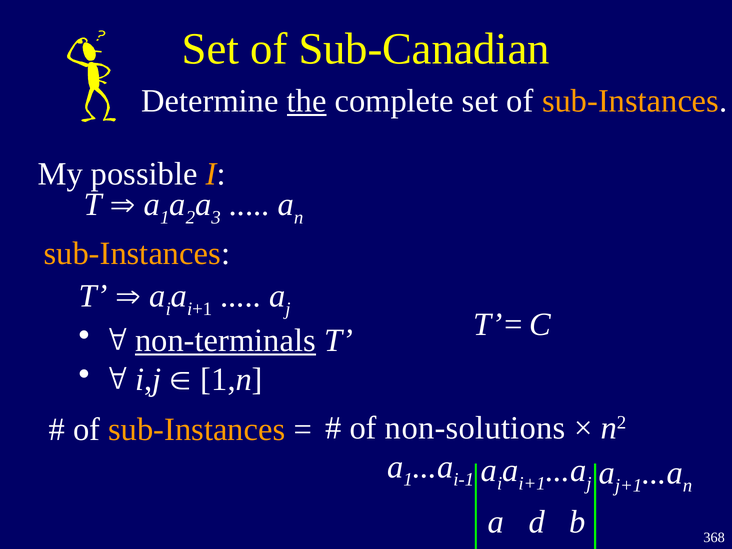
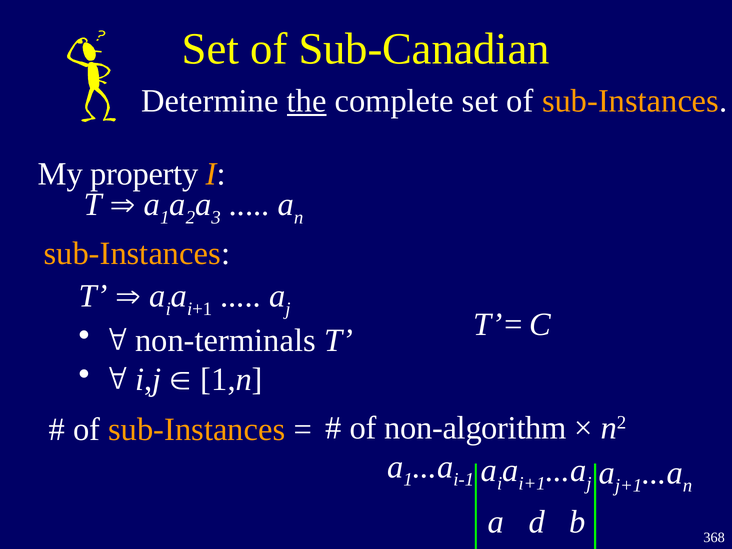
possible: possible -> property (144, 174)
non-terminals underline: present -> none (225, 341)
non-solutions: non-solutions -> non-algorithm (475, 428)
